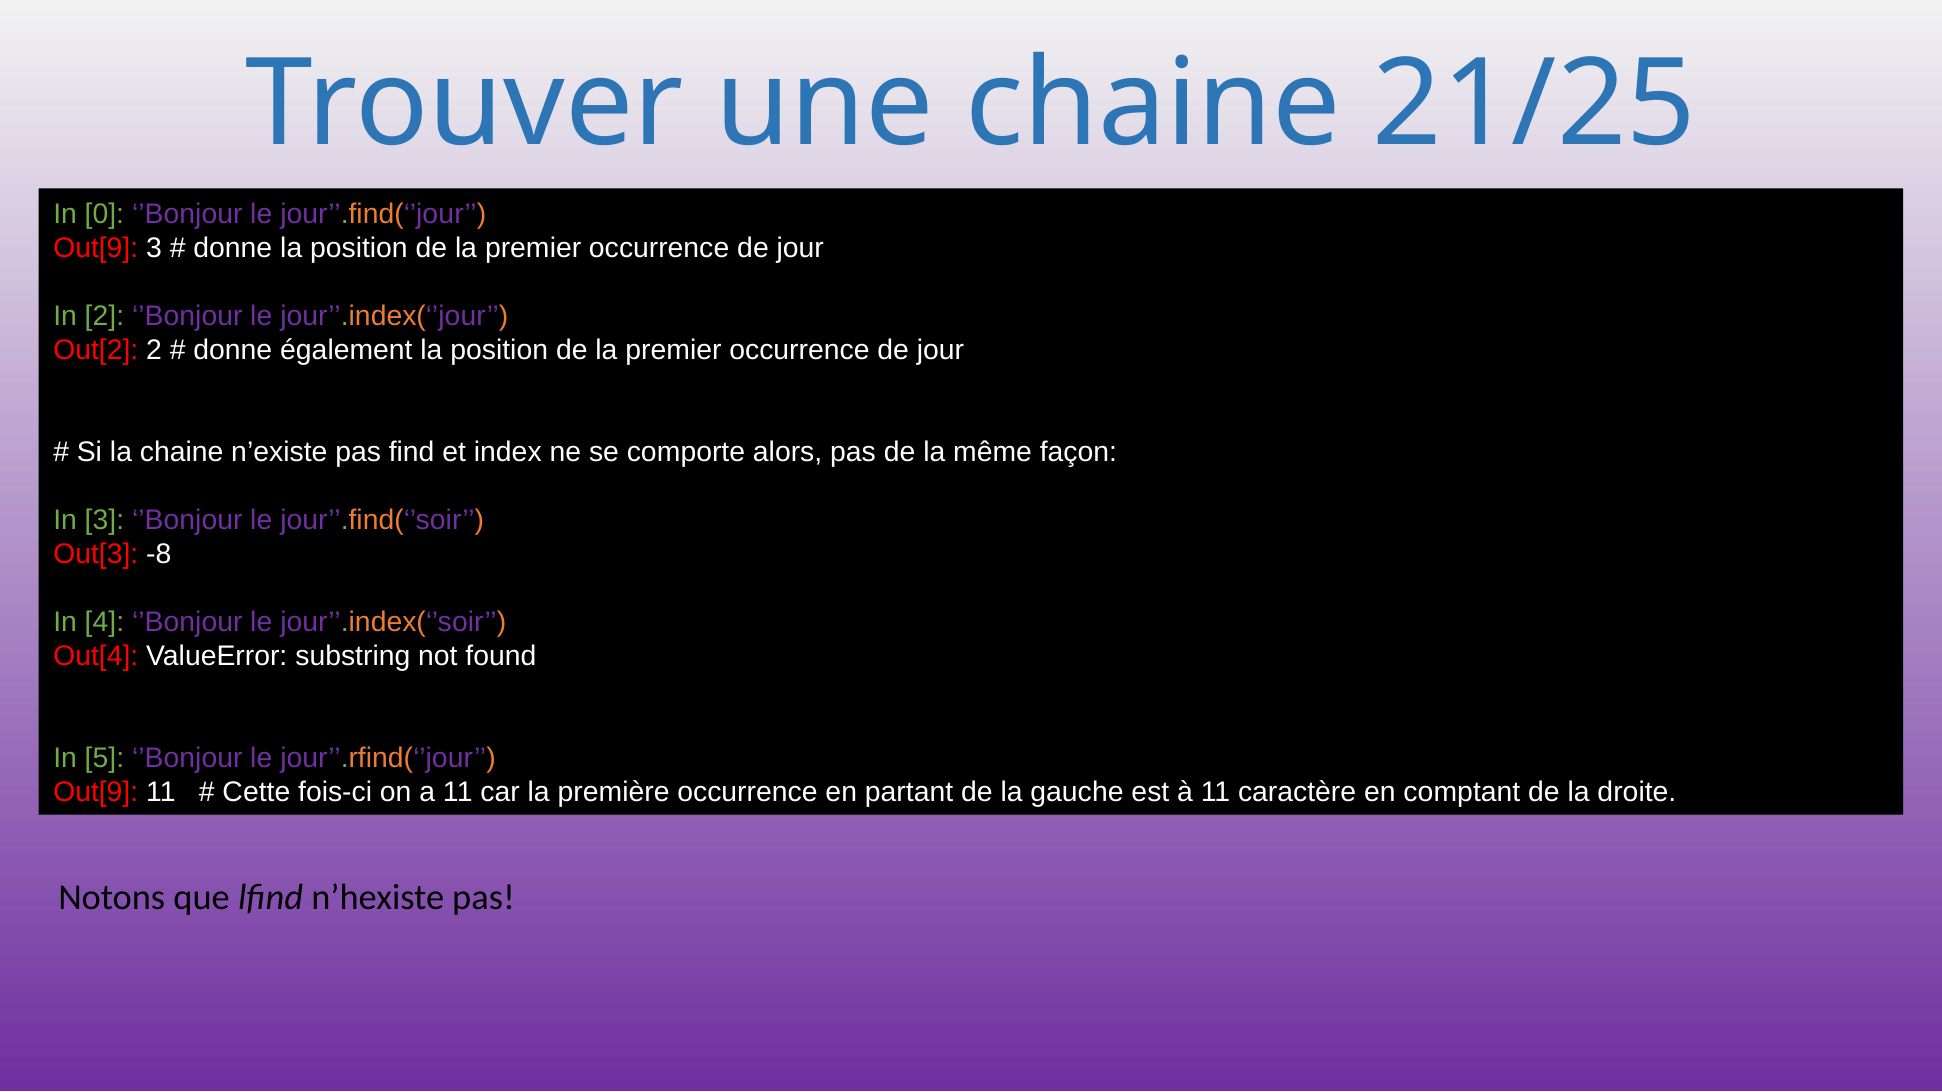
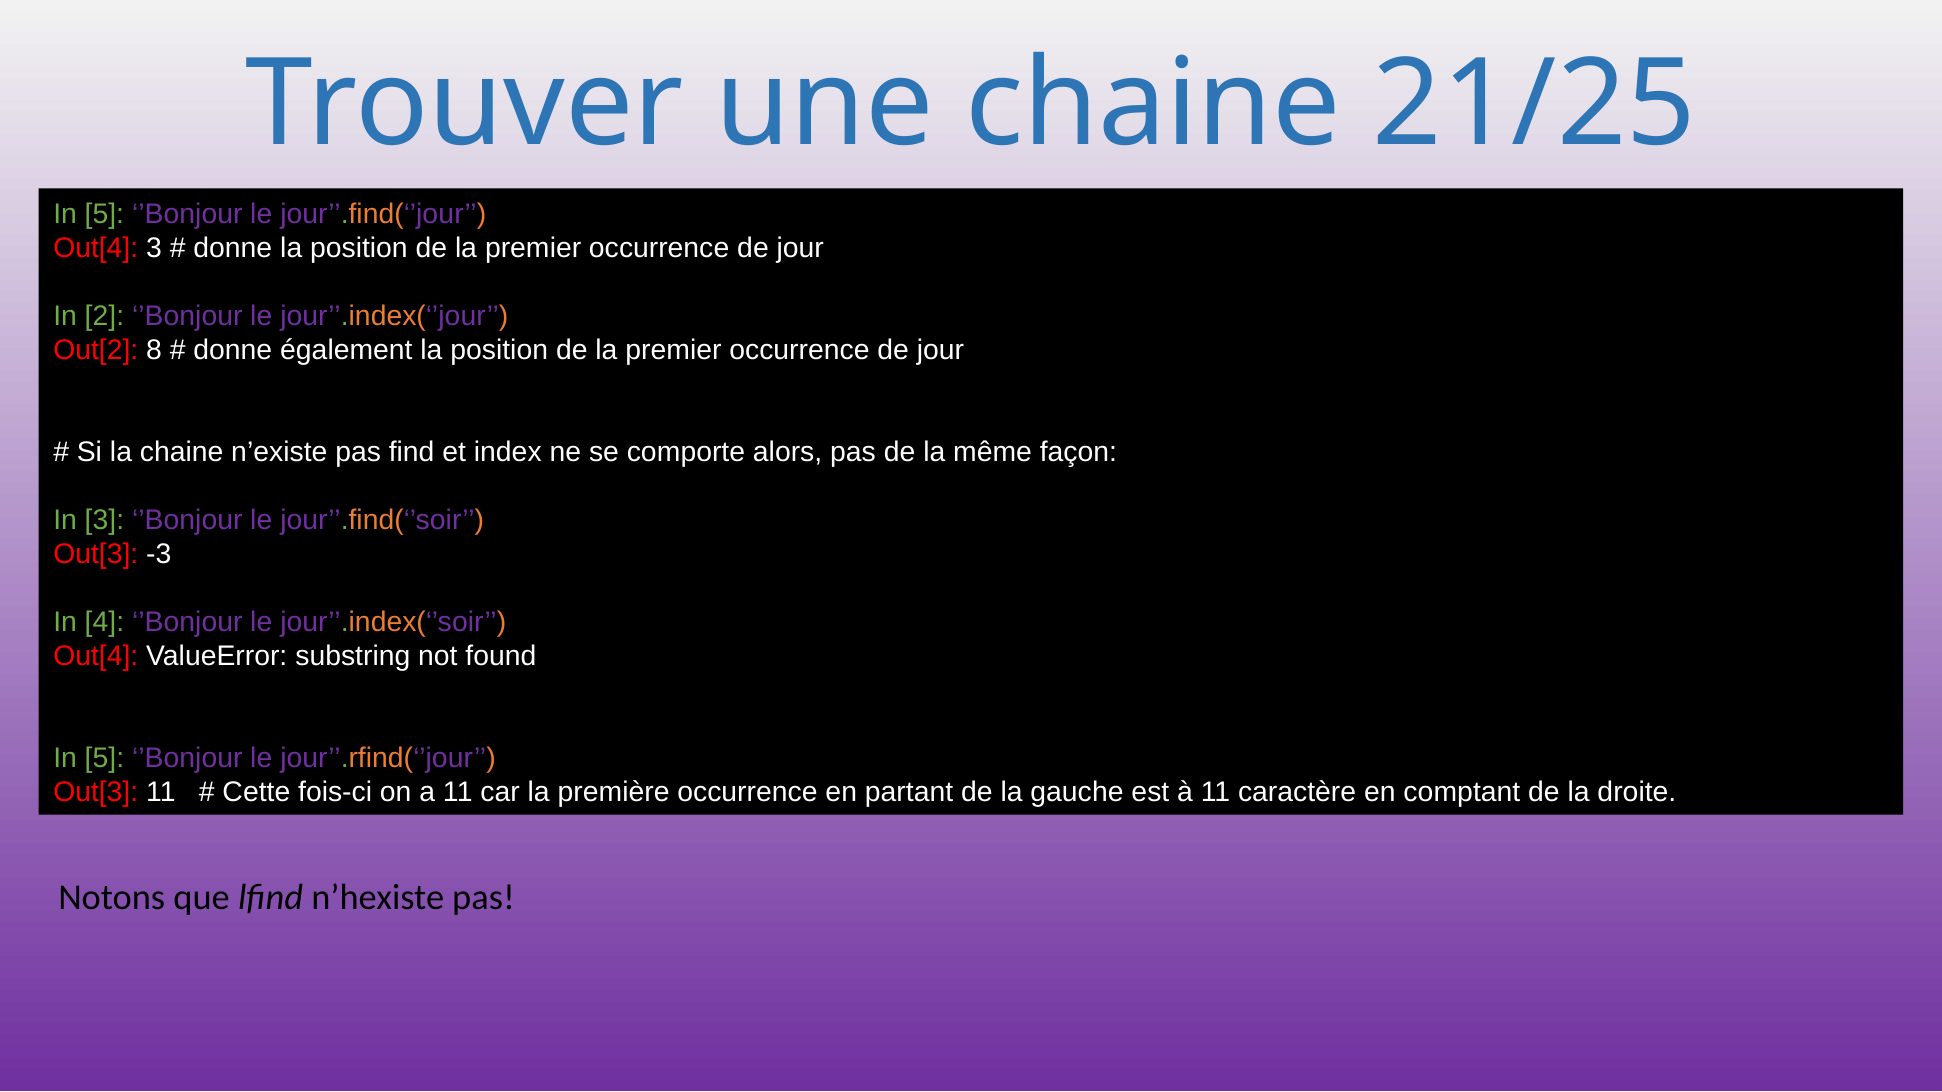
0: 0 -> 5 (104, 215)
Out[9: Out[9 -> Out[4 (96, 249)
Out[2 2: 2 -> 8 (154, 351)
-8: -8 -> -3 (159, 555)
Out[9: Out[9 -> Out[3 (96, 793)
